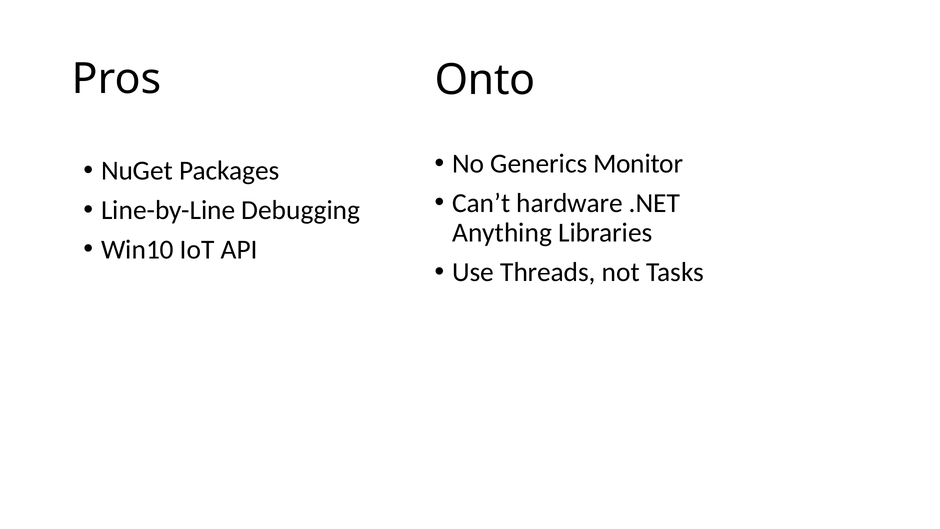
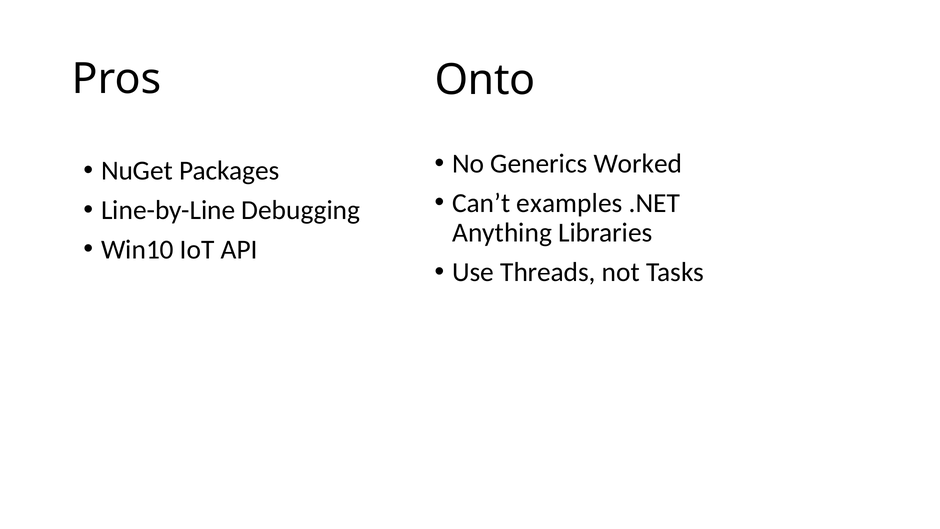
Monitor: Monitor -> Worked (638, 163)
hardware: hardware -> examples (569, 203)
